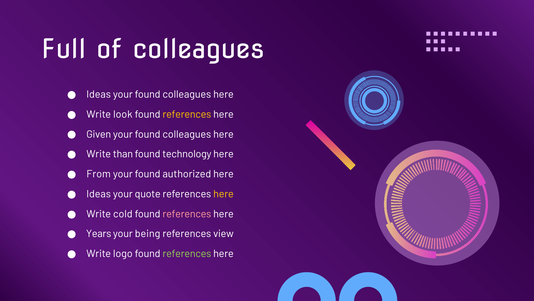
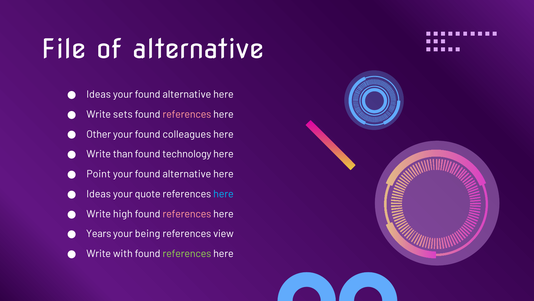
Full: Full -> File (64, 49)
of colleagues: colleagues -> alternative (198, 49)
colleagues: colleagues -> alternative (187, 94)
look: look -> sets (123, 114)
references colour: yellow -> pink (187, 114)
Given: Given -> Other (99, 134)
From: From -> Point (99, 174)
authorized: authorized -> alternative (187, 174)
here colour: yellow -> light blue (223, 194)
cold: cold -> high (123, 214)
logo: logo -> with (123, 253)
